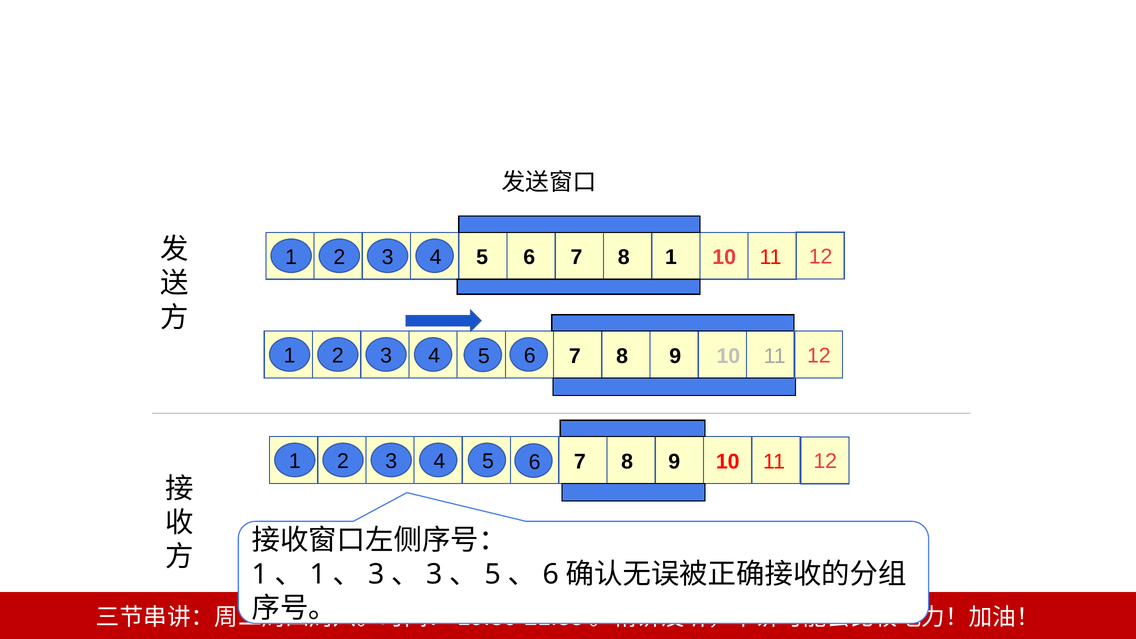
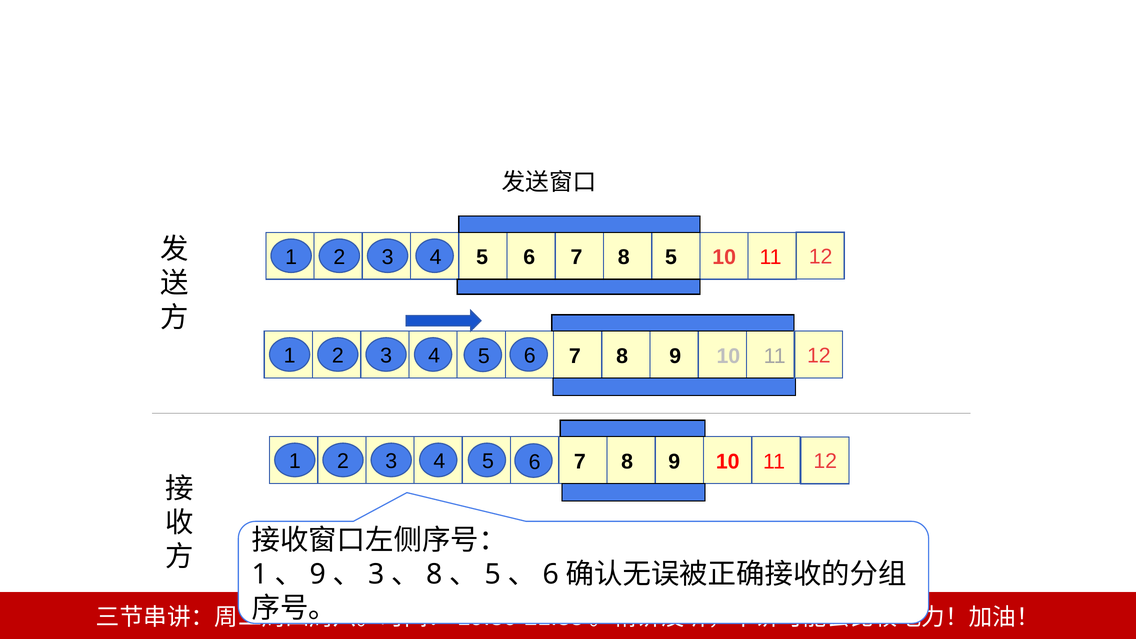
8 1: 1 -> 5 (671, 257)
1: 1 -> 9 (318, 574)
3: 3 -> 8 (434, 574)
